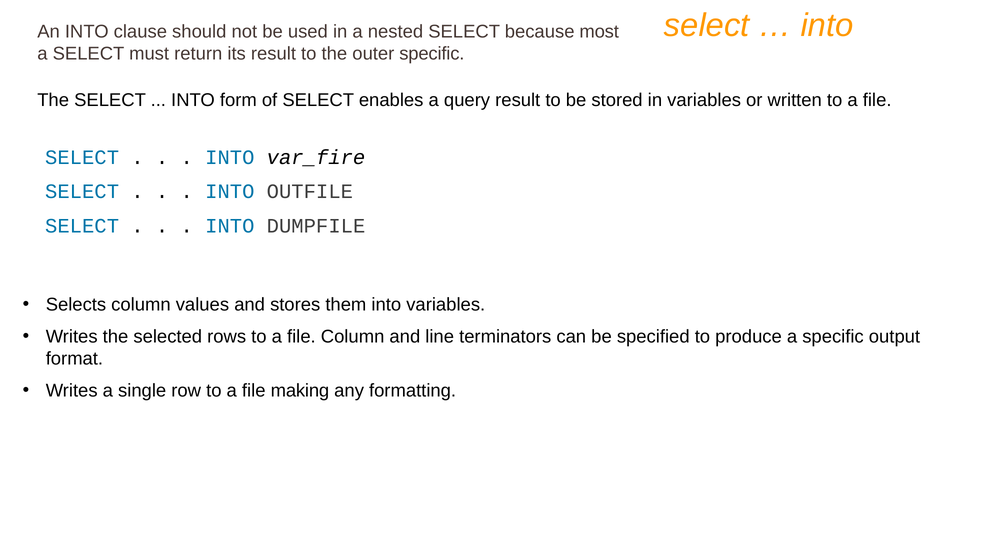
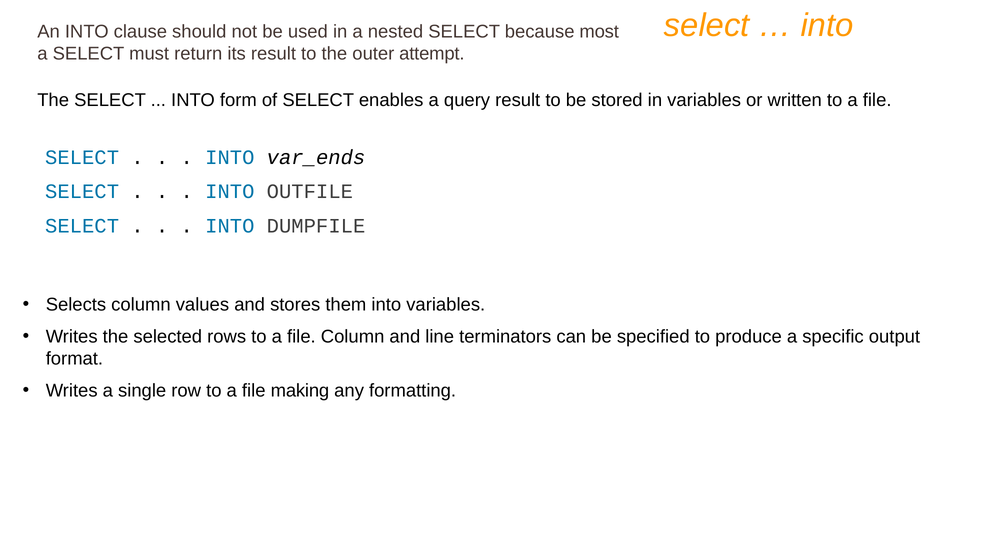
outer specific: specific -> attempt (432, 54)
var_fire: var_fire -> var_ends (316, 157)
